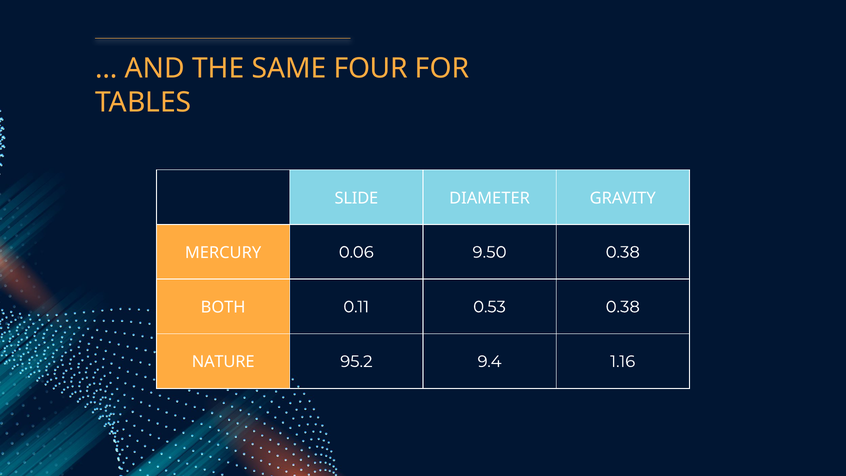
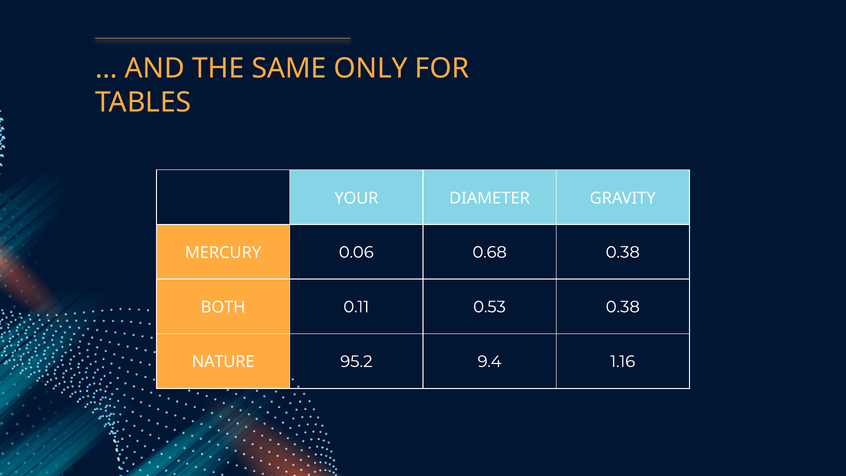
FOUR: FOUR -> ONLY (371, 69)
SLIDE: SLIDE -> YOUR (356, 198)
9.50: 9.50 -> 0.68 (490, 252)
